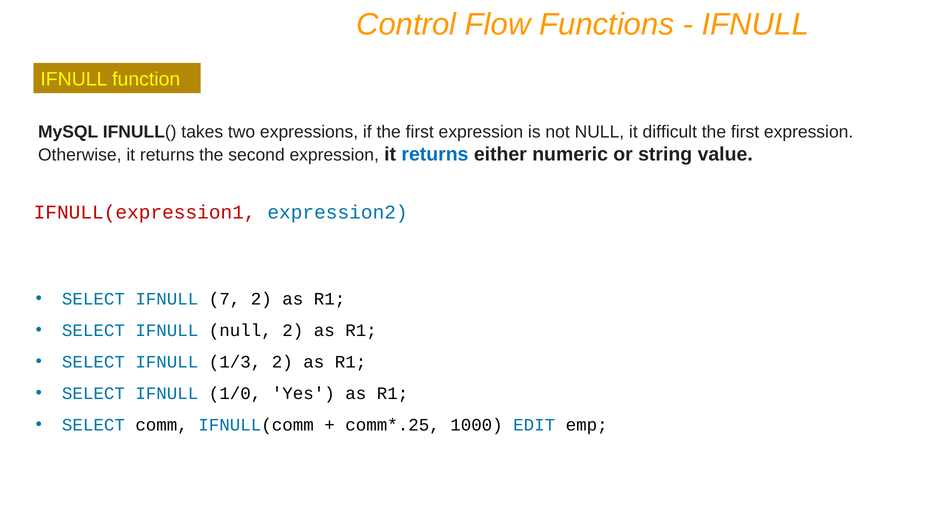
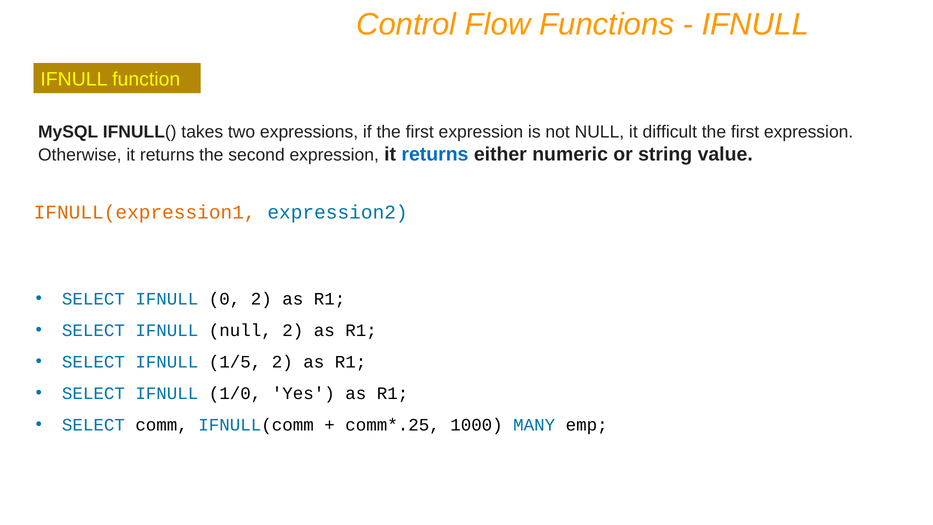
IFNULL(expression1 colour: red -> orange (145, 212)
7: 7 -> 0 (225, 299)
1/3: 1/3 -> 1/5 (235, 362)
EDIT: EDIT -> MANY (534, 425)
